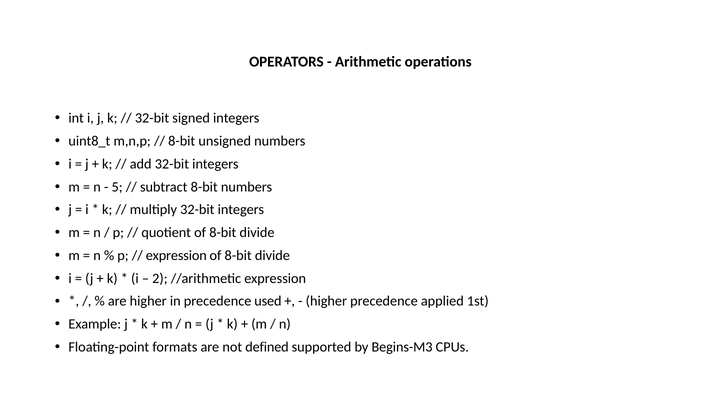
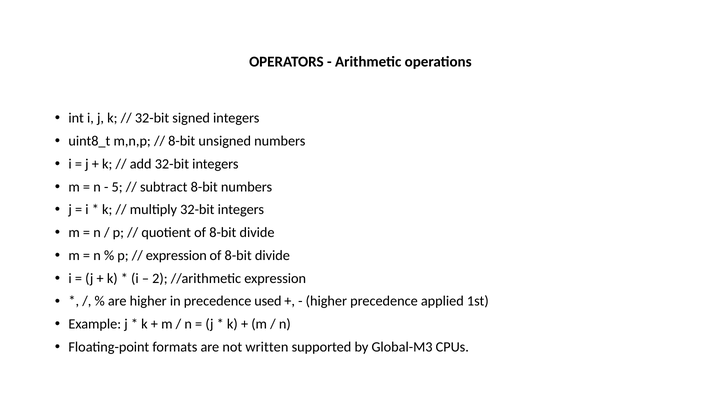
defined: defined -> written (267, 348)
Begins-M3: Begins-M3 -> Global-M3 (402, 348)
